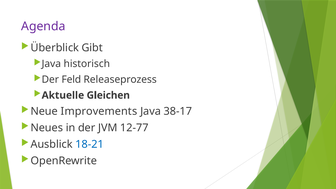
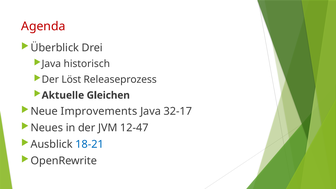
Agenda colour: purple -> red (43, 26)
Gibt: Gibt -> Drei (92, 48)
Feld: Feld -> Löst (71, 80)
38-17: 38-17 -> 32-17 (178, 111)
12-77: 12-77 -> 12-47 (134, 128)
